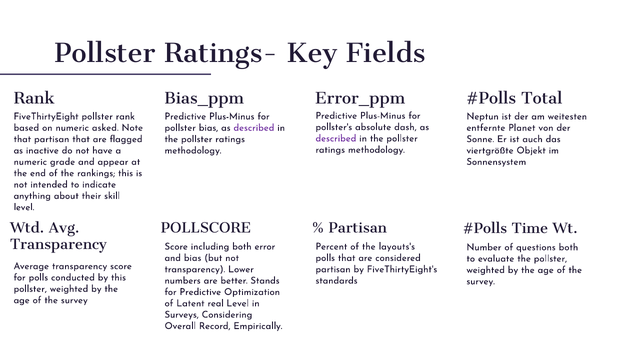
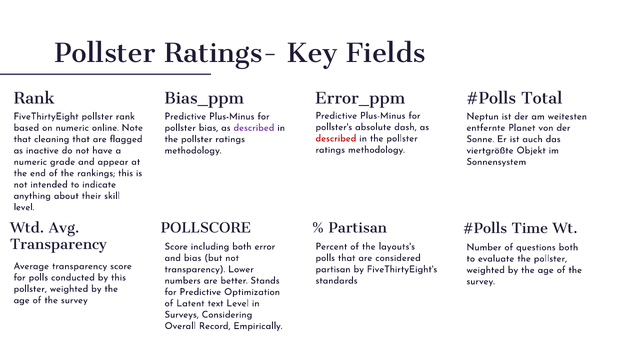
asked: asked -> online (105, 128)
described colour: purple -> red (336, 138)
that partisan: partisan -> cleaning (52, 139)
real: real -> text (216, 303)
